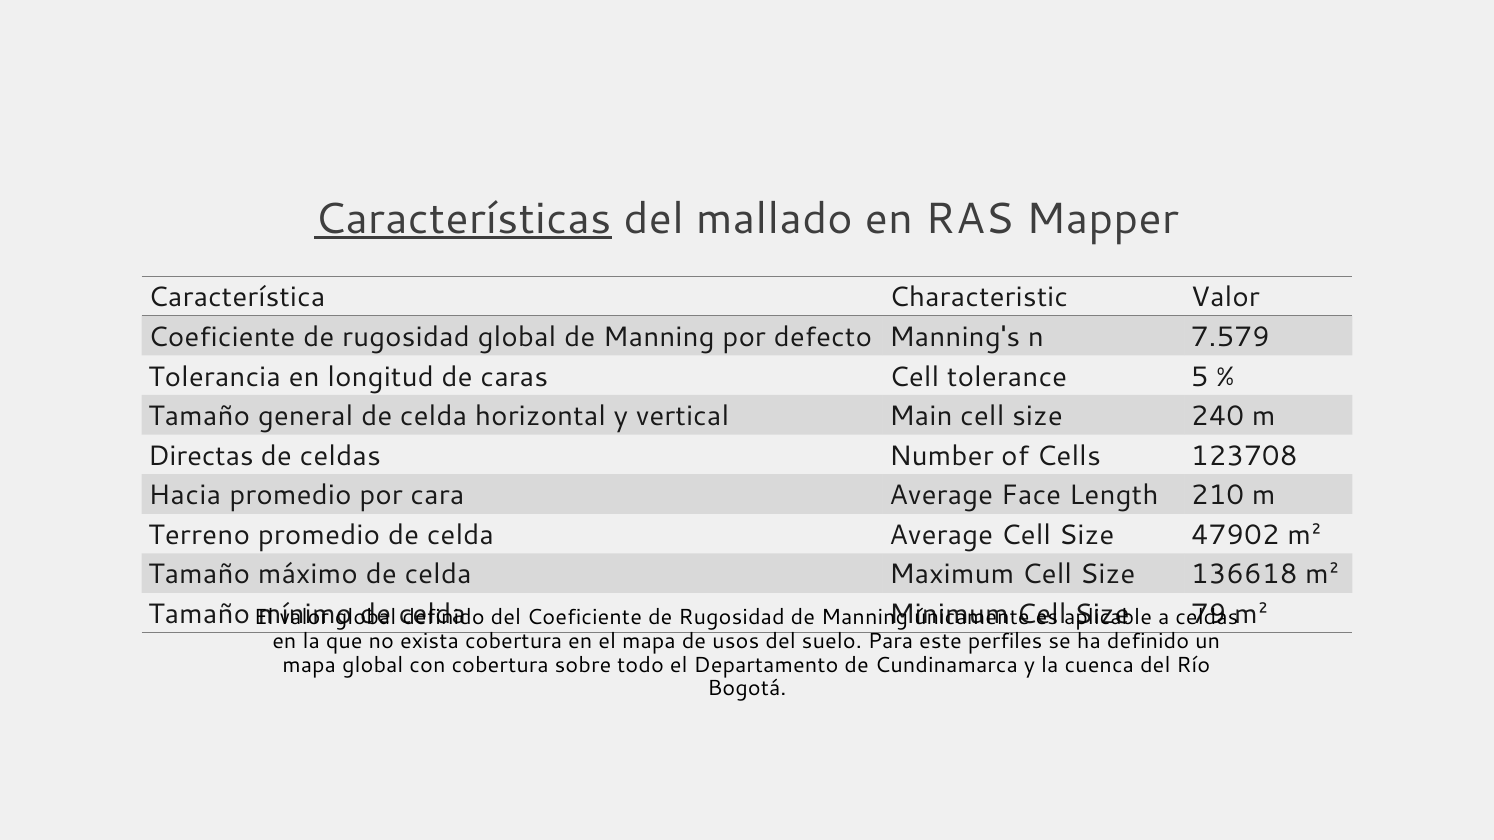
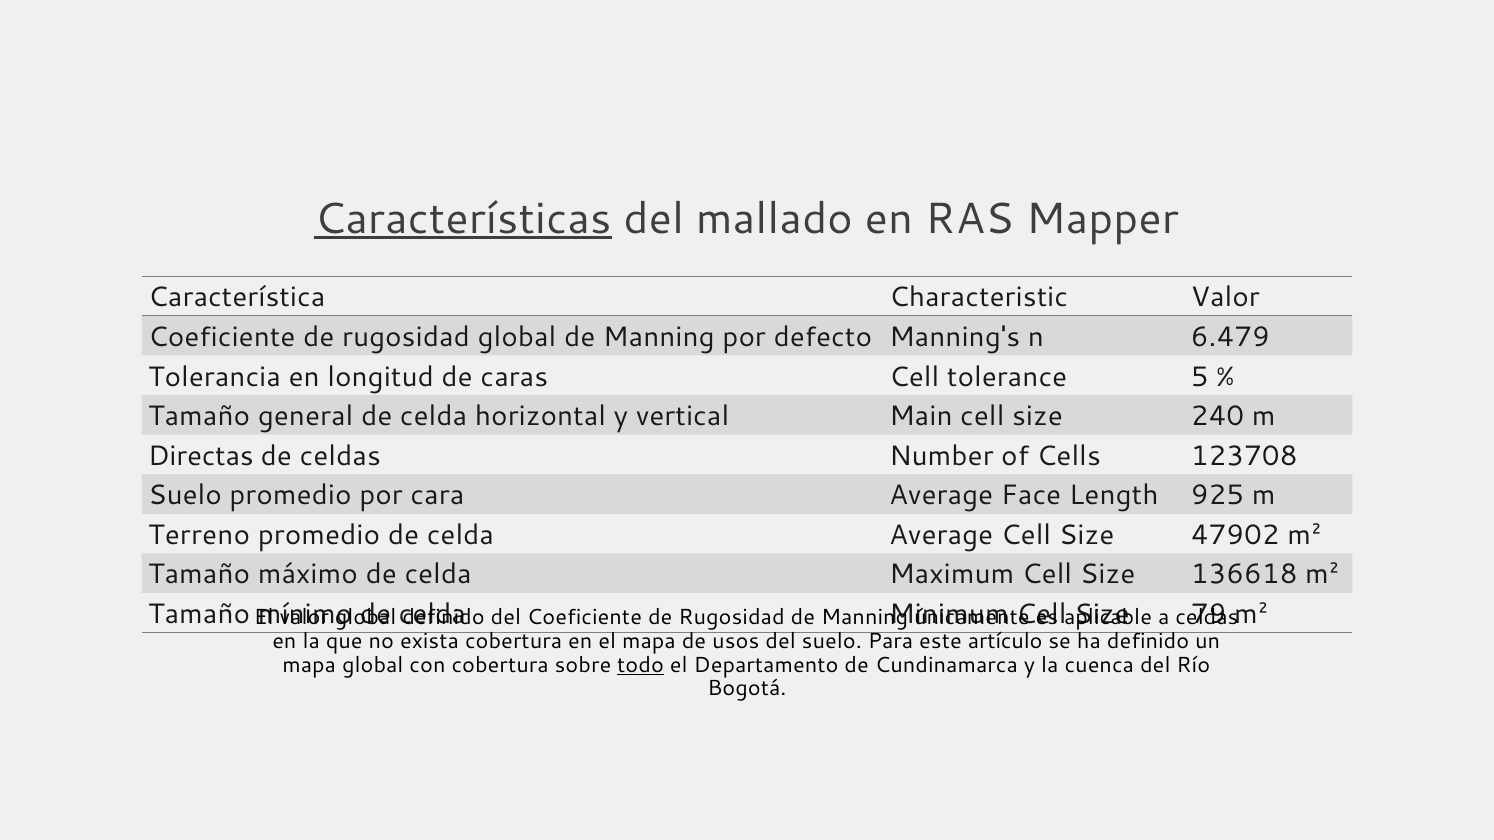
7.579: 7.579 -> 6.479 (1230, 337)
Hacia: Hacia -> Suelo (185, 496)
210: 210 -> 925 (1218, 496)
perfiles: perfiles -> artículo (1005, 642)
todo underline: none -> present (641, 665)
